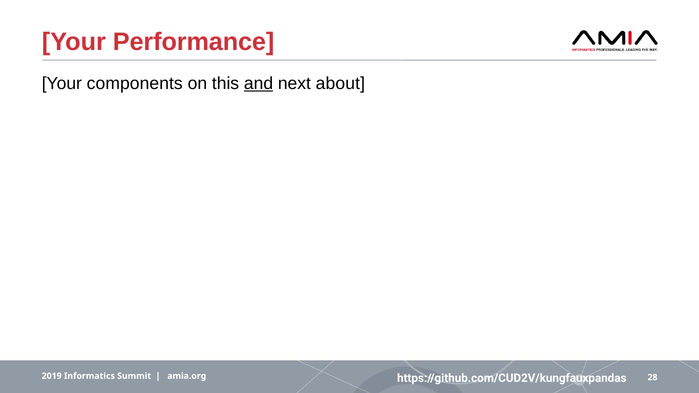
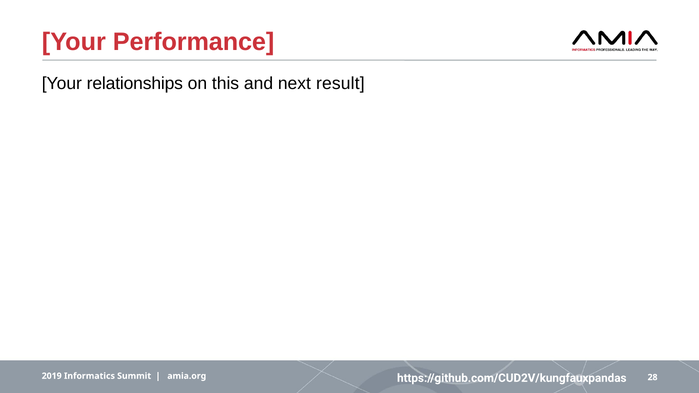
components: components -> relationships (135, 84)
and underline: present -> none (259, 84)
about: about -> result (340, 84)
